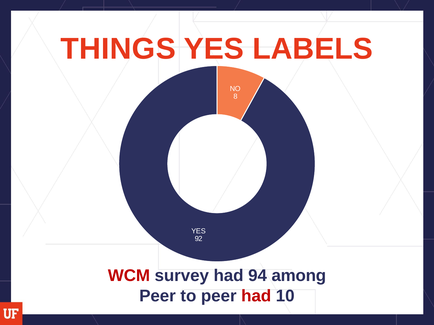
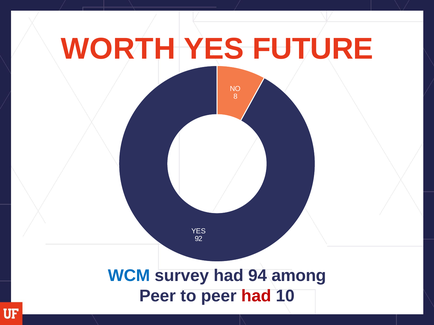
THINGS: THINGS -> WORTH (118, 49)
LABELS: LABELS -> FUTURE (313, 49)
WCM colour: red -> blue (129, 276)
